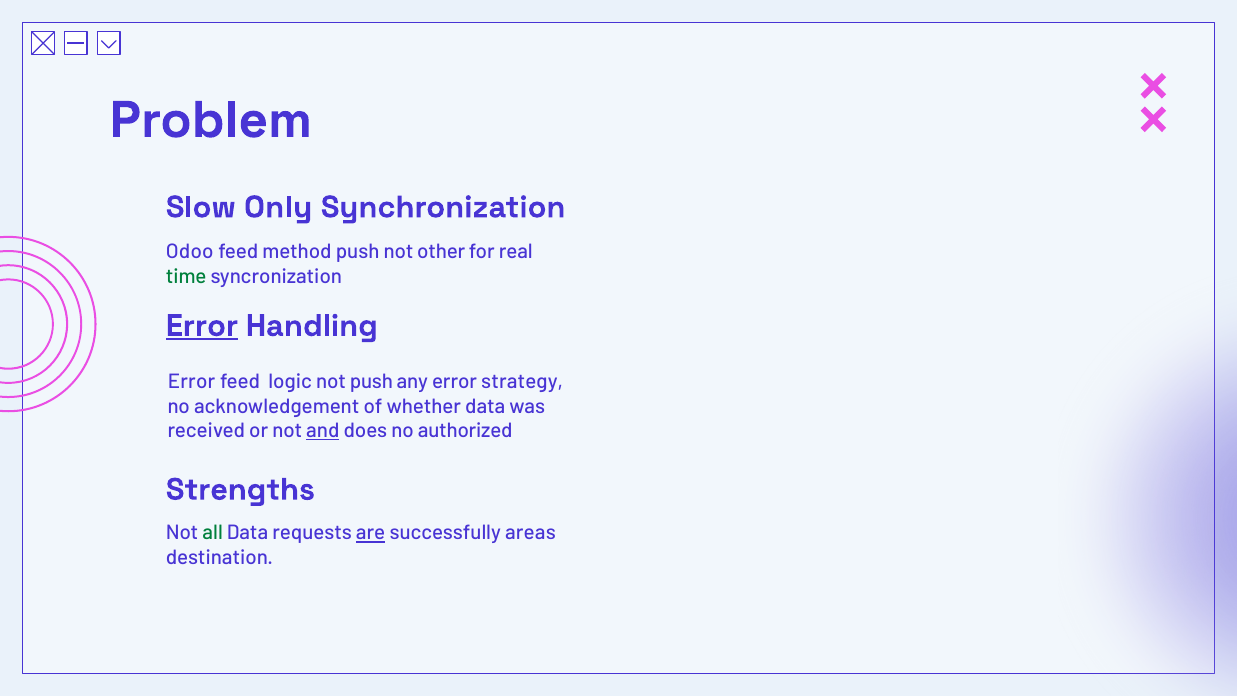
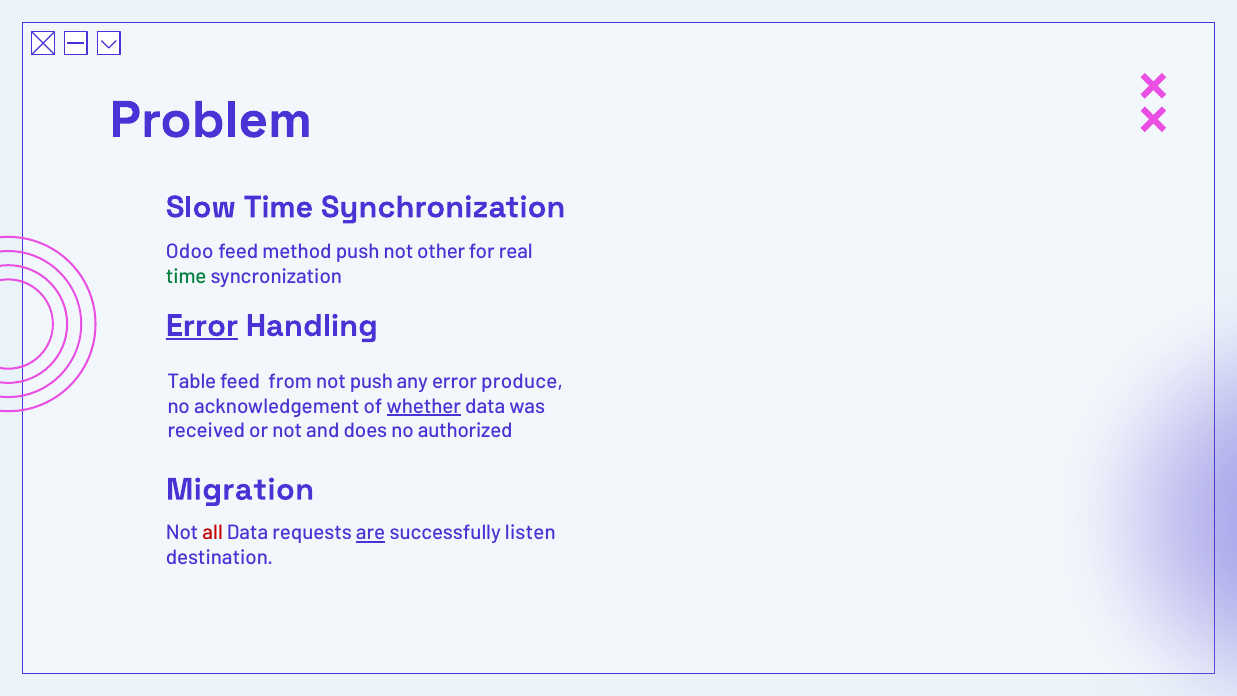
Slow Only: Only -> Time (278, 207)
Error: Error -> Table (192, 381)
logic: logic -> from (290, 381)
strategy: strategy -> produce (522, 381)
whether underline: none -> present (424, 406)
and underline: present -> none (323, 431)
Strengths: Strengths -> Migration (240, 489)
all colour: green -> red (213, 533)
areas: areas -> listen (530, 533)
